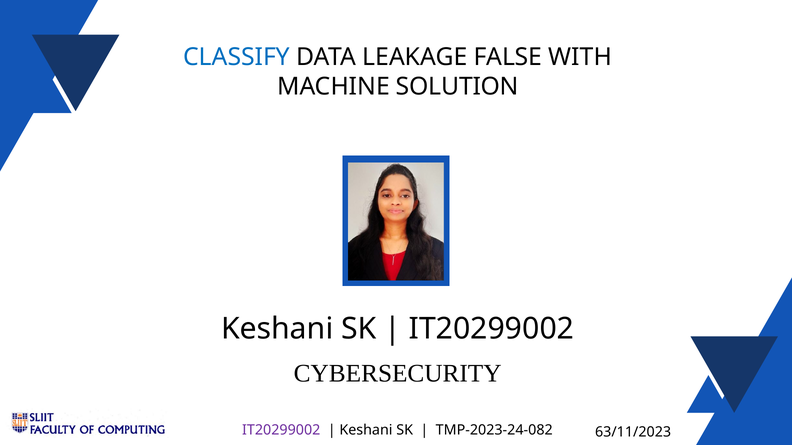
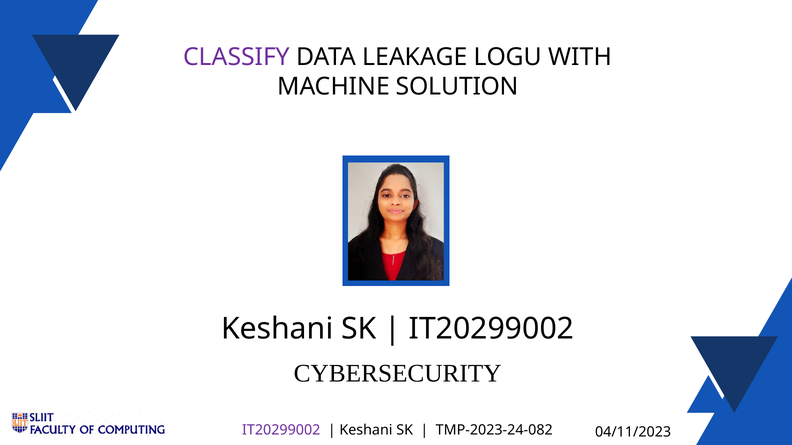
CLASSIFY colour: blue -> purple (237, 57)
FALSE: FALSE -> LOGU (508, 57)
63/11/2023: 63/11/2023 -> 04/11/2023 (633, 433)
